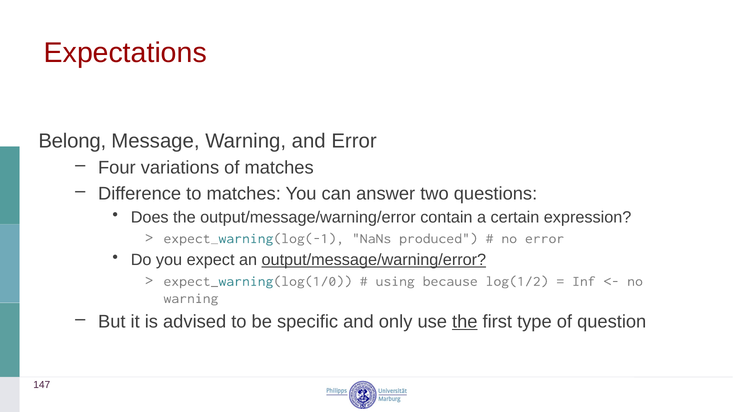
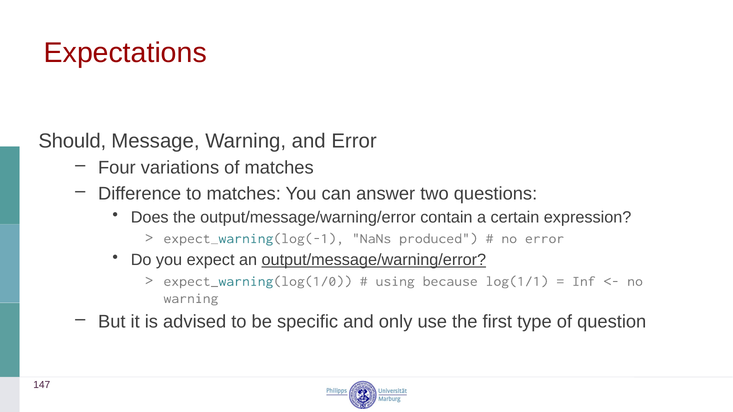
Belong: Belong -> Should (72, 141)
log(1/2: log(1/2 -> log(1/1 (517, 281)
the underline: present -> none (465, 322)
